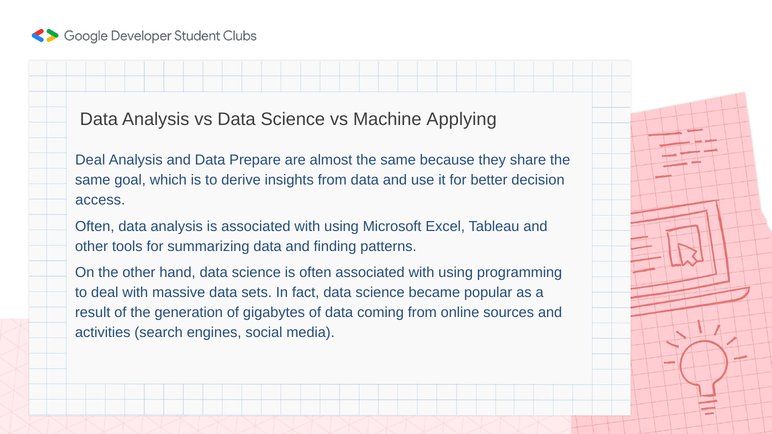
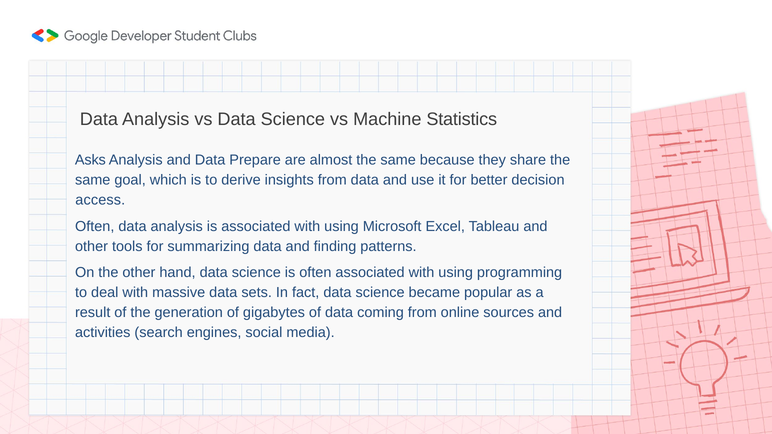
Applying: Applying -> Statistics (462, 119)
Deal: Deal -> Asks (90, 160)
